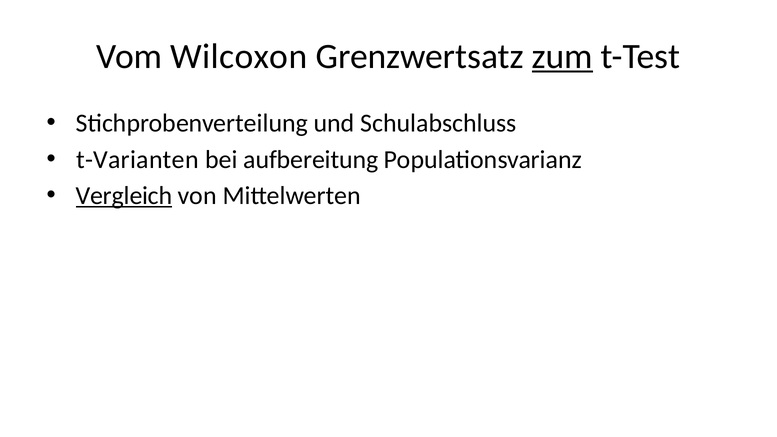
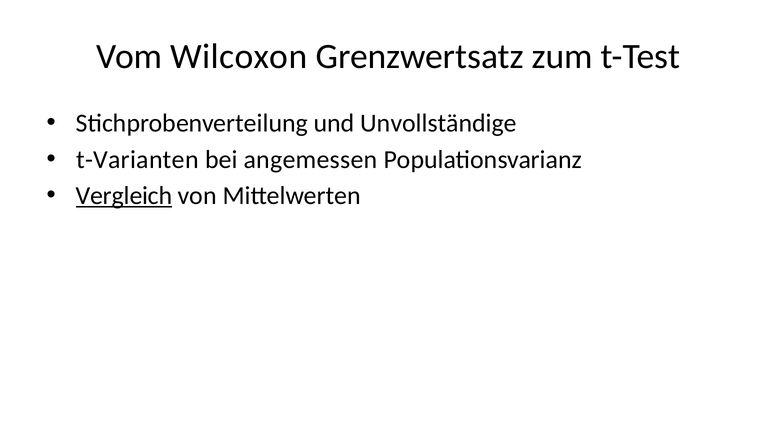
zum underline: present -> none (562, 56)
Schulabschluss: Schulabschluss -> Unvollständige (438, 123)
aufbereitung: aufbereitung -> angemessen (311, 159)
